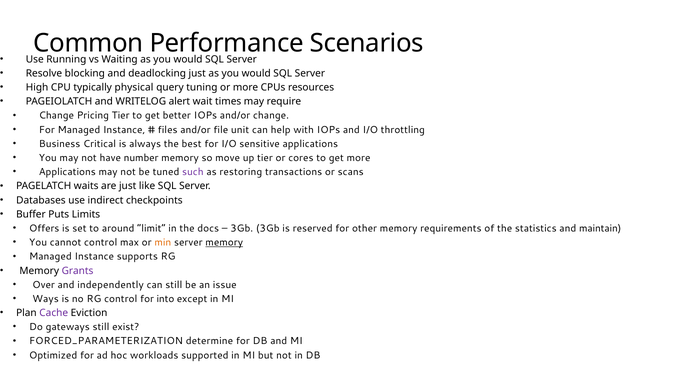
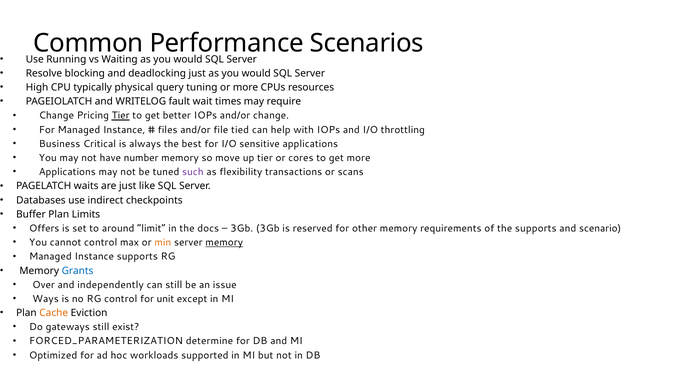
alert: alert -> fault (179, 102)
Tier underline: none -> present (121, 116)
unit: unit -> tied (240, 130)
restoring: restoring -> flexibility (241, 172)
Buffer Puts: Puts -> Plan (59, 214)
the statistics: statistics -> supports (536, 228)
maintain: maintain -> scenario (600, 228)
Grants colour: purple -> blue (77, 271)
into: into -> unit (165, 299)
Cache colour: purple -> orange (54, 313)
